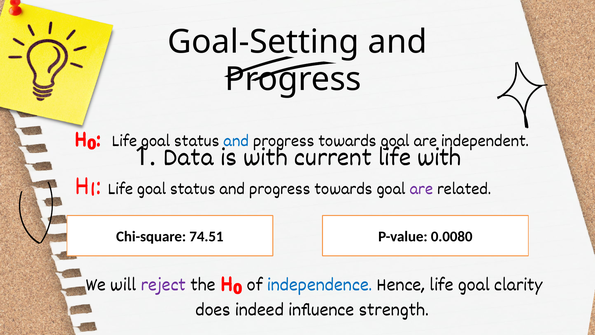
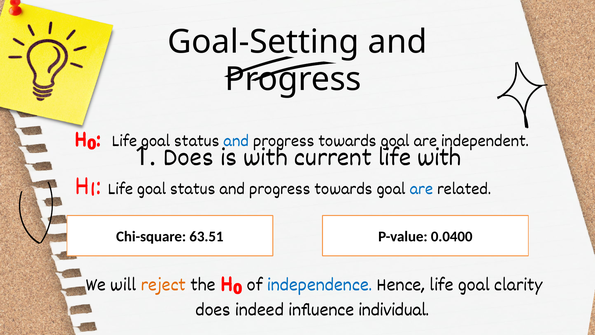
1 Data: Data -> Does (188, 156)
are colour: purple -> blue (421, 188)
74.51: 74.51 -> 63.51 (206, 237)
0.0080: 0.0080 -> 0.0400 (452, 237)
reject colour: purple -> orange (163, 284)
strength: strength -> individual (394, 309)
